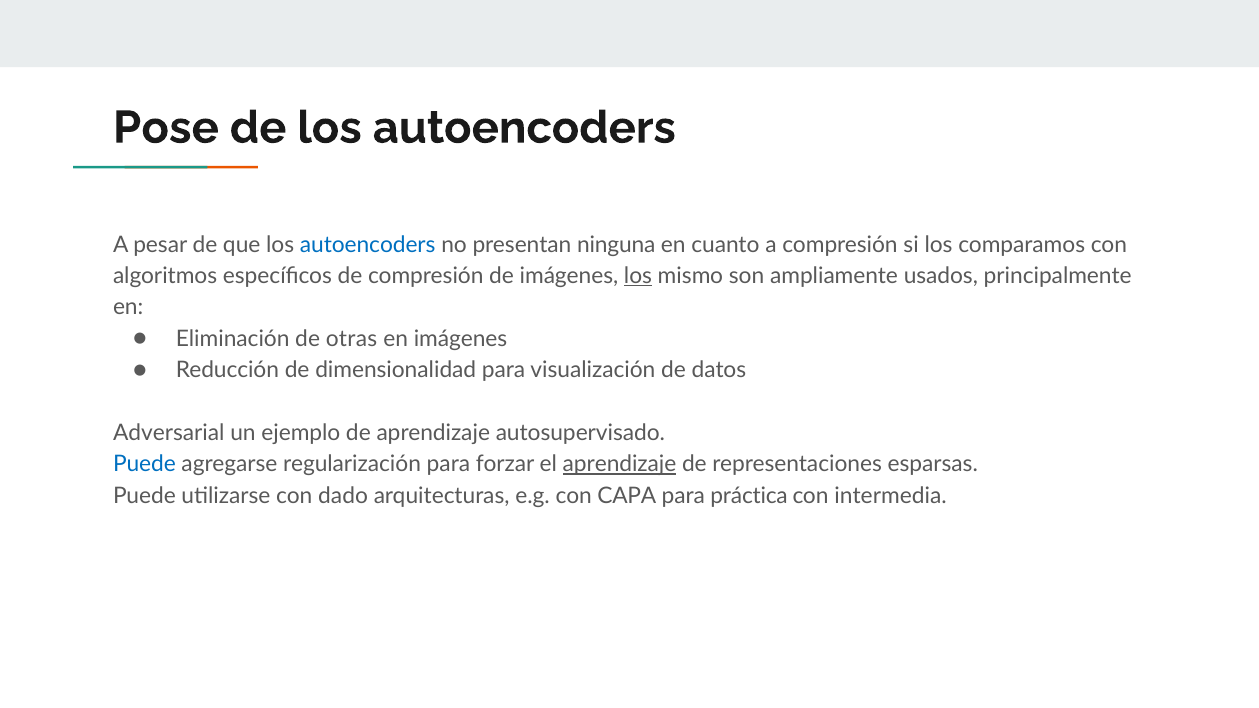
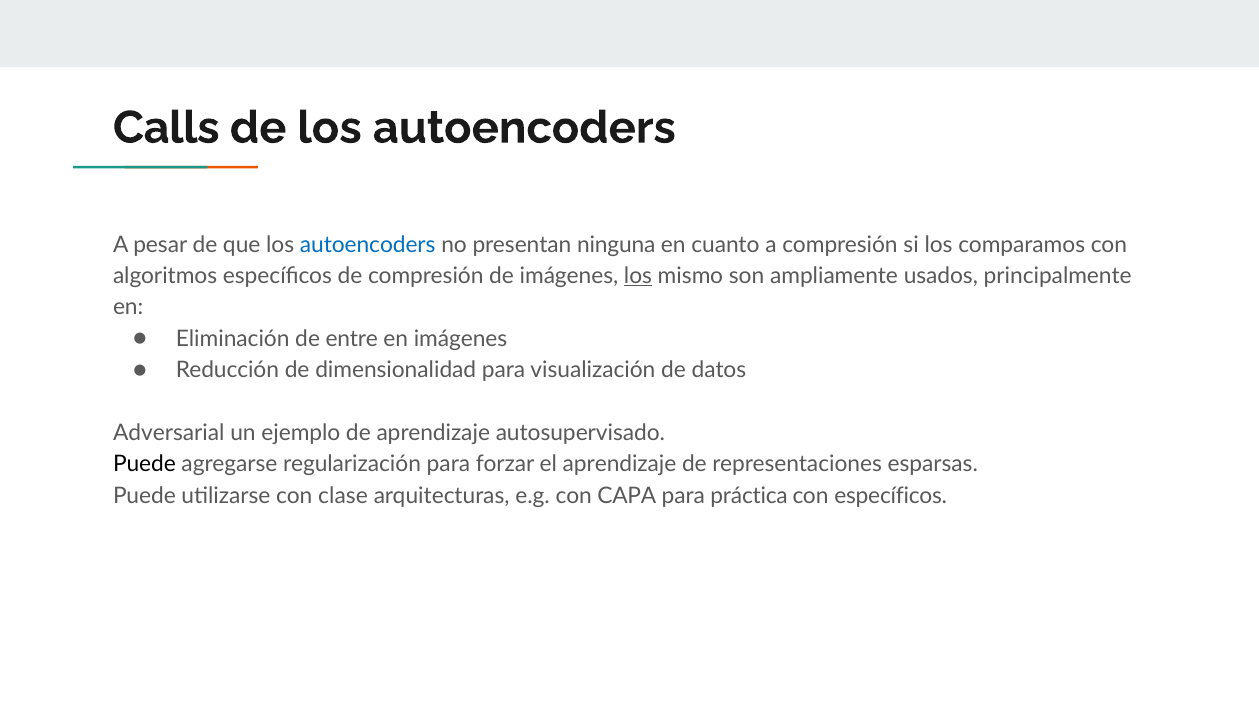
Pose: Pose -> Calls (166, 128)
otras: otras -> entre (352, 339)
Puede colour: blue -> black (144, 464)
aprendizaje underline: present -> none (620, 464)
dado: dado -> clase (343, 496)
con intermedia: intermedia -> específicos (891, 496)
